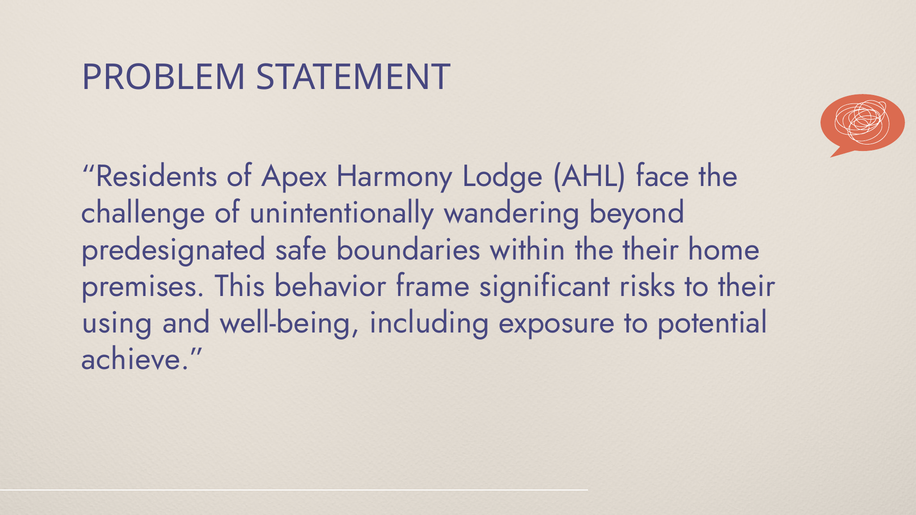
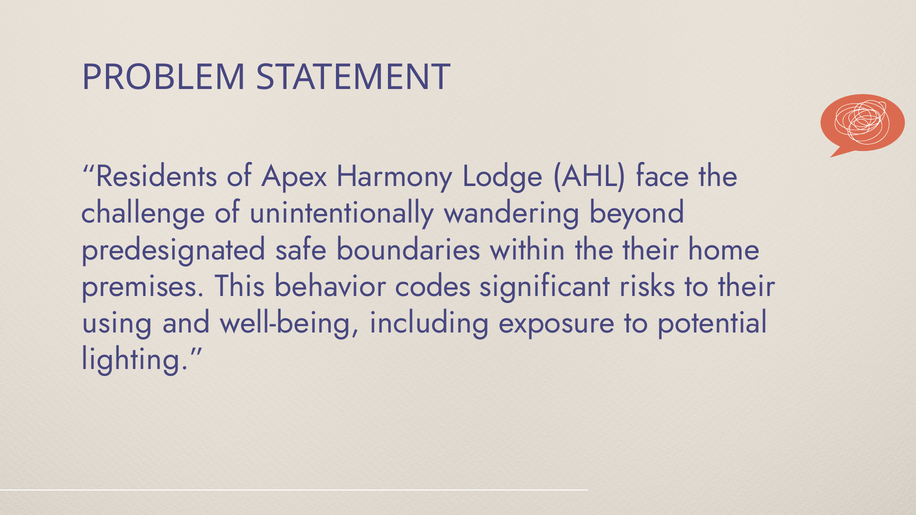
frame: frame -> codes (433, 286)
achieve: achieve -> lighting (143, 360)
